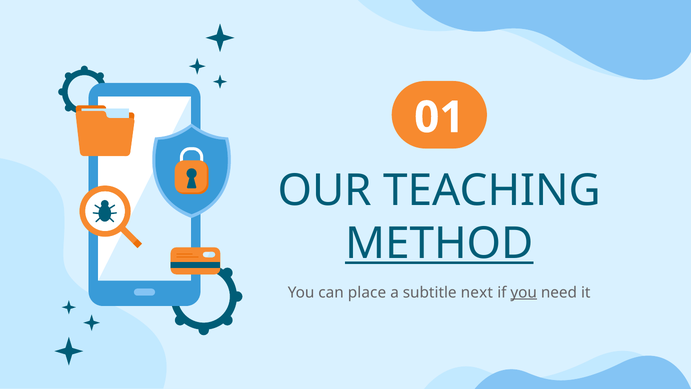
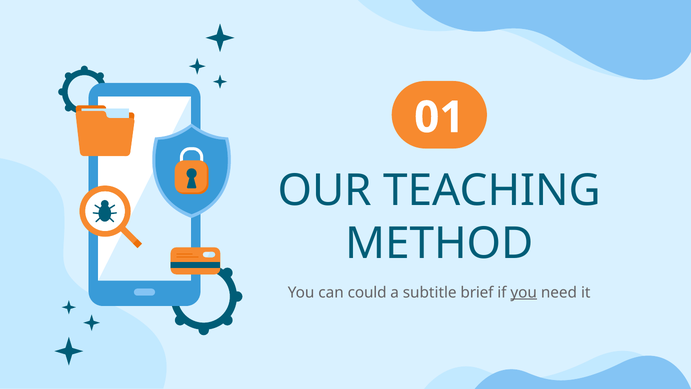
METHOD underline: present -> none (439, 244)
place: place -> could (367, 292)
next: next -> brief (477, 292)
